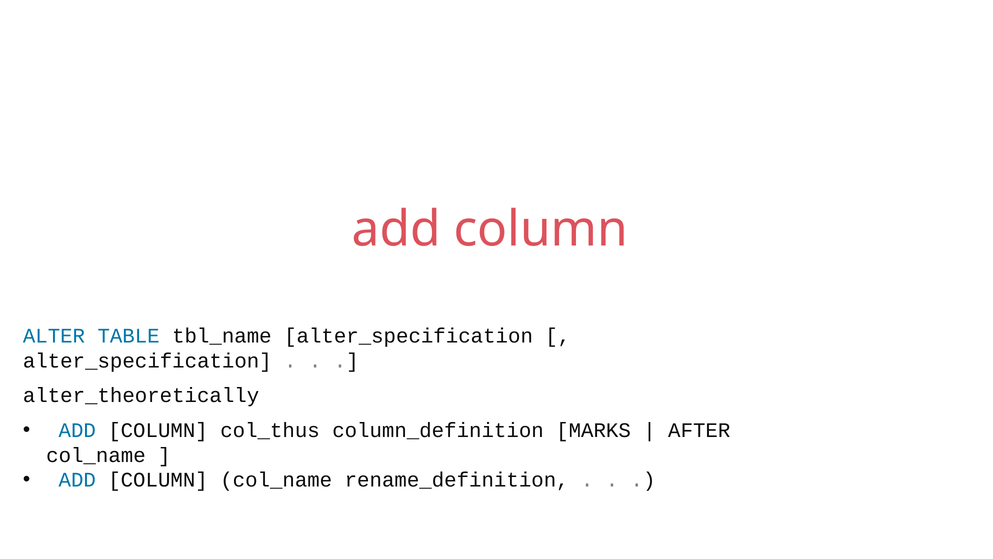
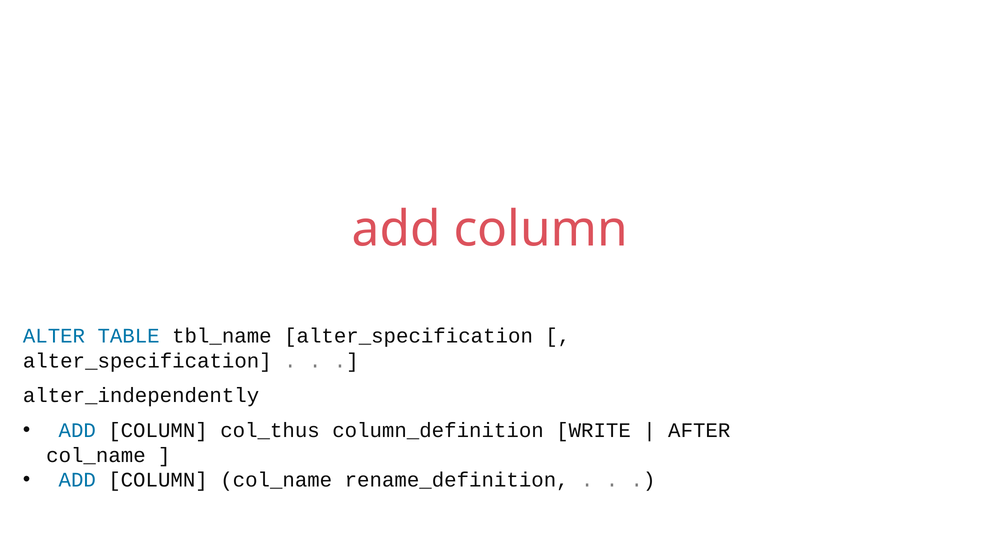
alter_theoretically: alter_theoretically -> alter_independently (141, 395)
MARKS: MARKS -> WRITE (594, 430)
